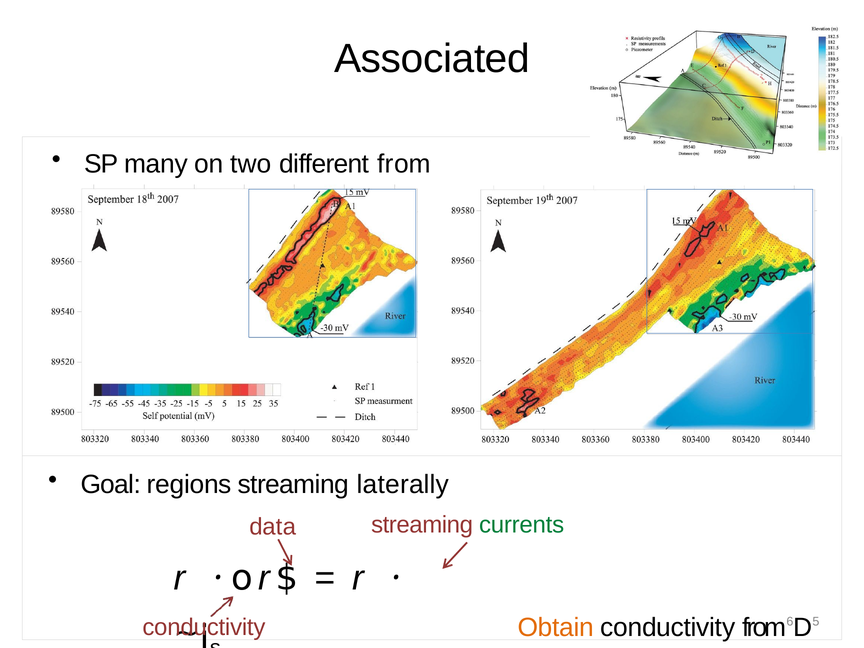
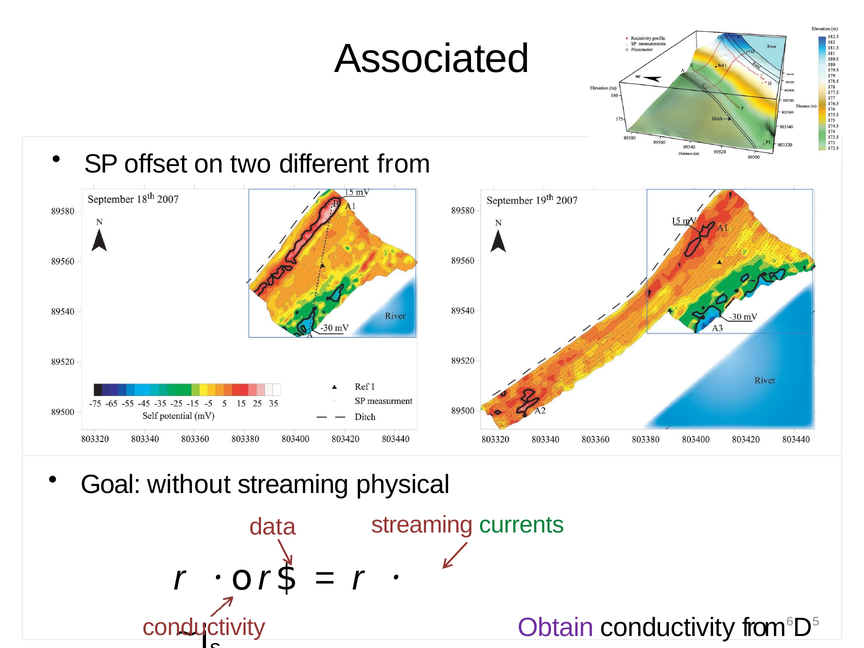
many: many -> offset (156, 164)
regions: regions -> without (189, 484)
laterally: laterally -> physical (403, 484)
Obtain colour: orange -> purple (556, 628)
